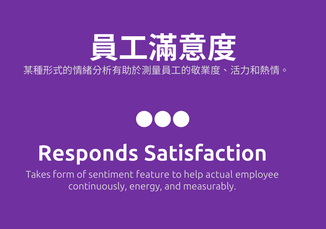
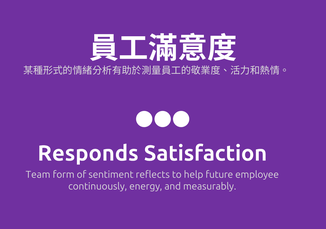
Takes: Takes -> Team (38, 175)
feature: feature -> reflects (153, 175)
actual: actual -> future (219, 175)
